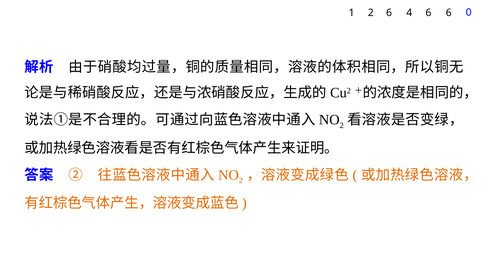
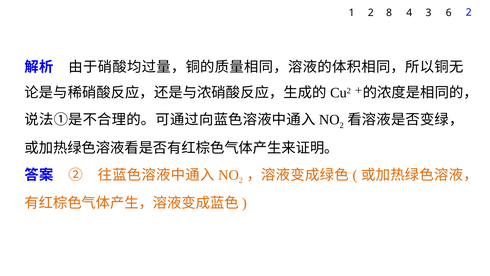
2 6: 6 -> 8 (389, 13)
4 6: 6 -> 3 (428, 13)
6 0: 0 -> 2 (469, 13)
